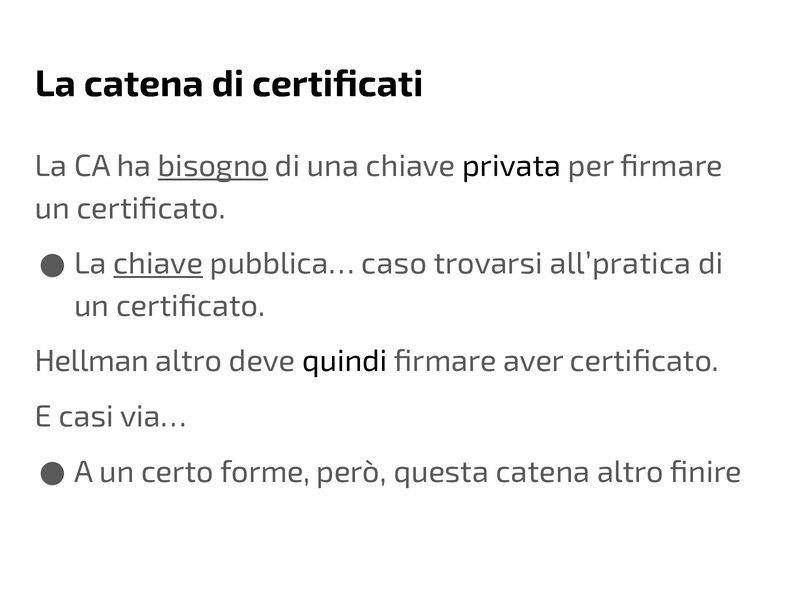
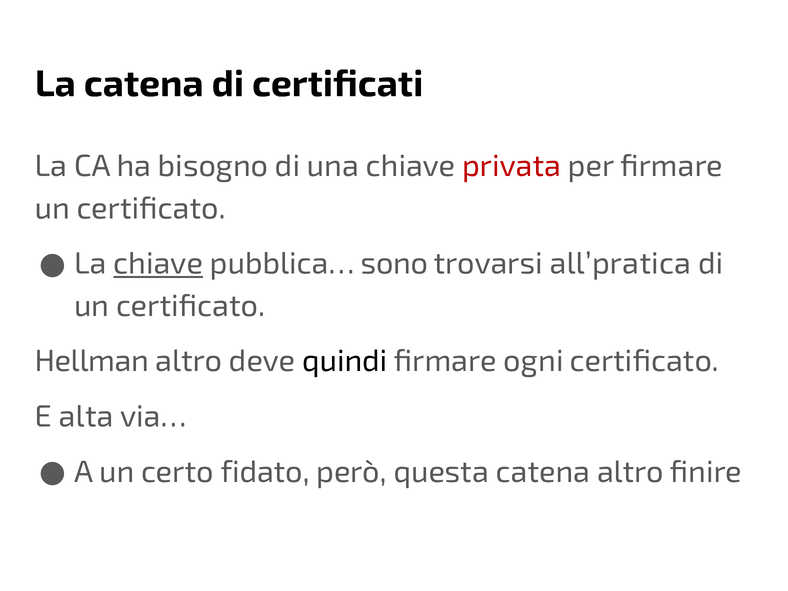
bisogno underline: present -> none (213, 166)
privata colour: black -> red (512, 166)
caso: caso -> sono (395, 264)
aver: aver -> ogni (534, 361)
casi: casi -> alta (86, 417)
forme: forme -> fidato (265, 472)
